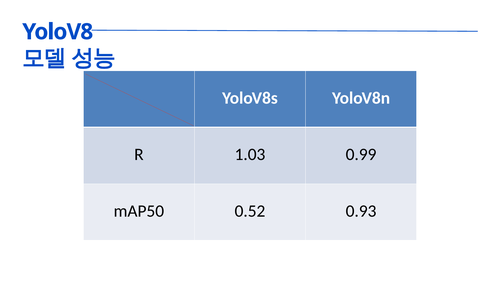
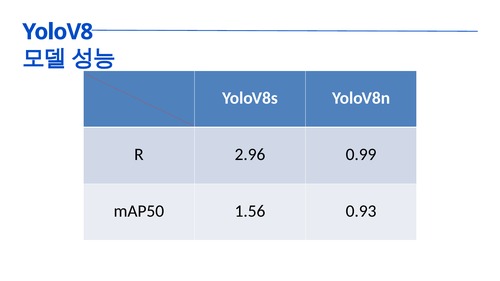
1.03: 1.03 -> 2.96 (250, 155)
0.52: 0.52 -> 1.56 (250, 211)
